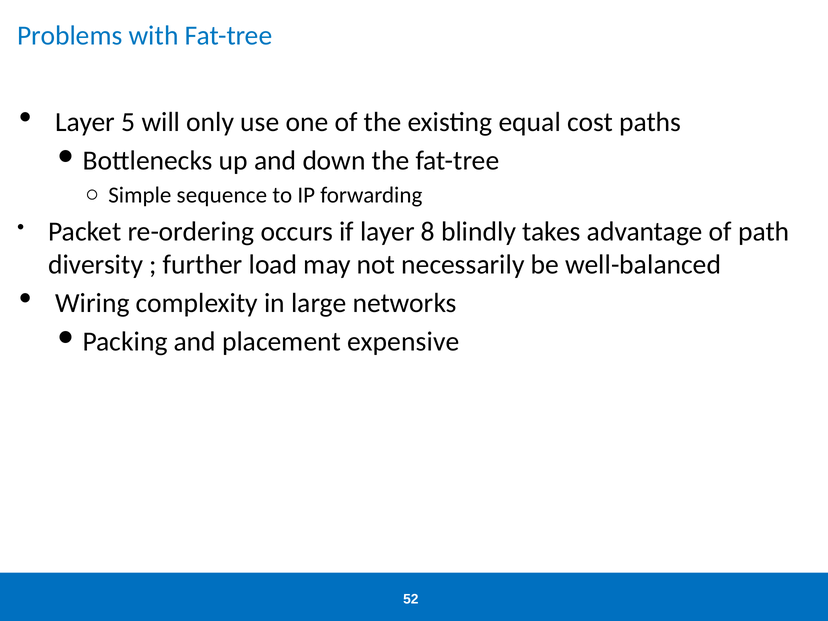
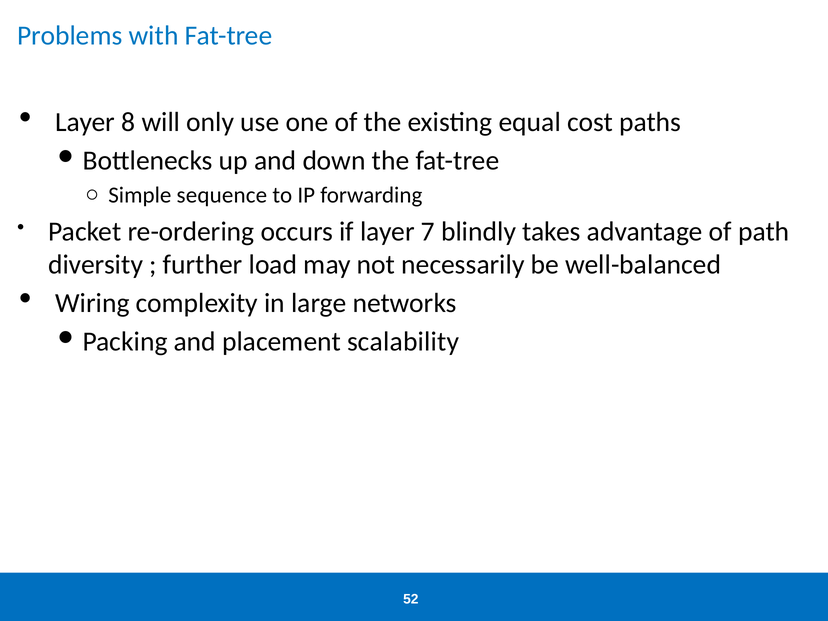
5: 5 -> 8 (128, 122)
8: 8 -> 7 (428, 231)
expensive: expensive -> scalability (403, 342)
